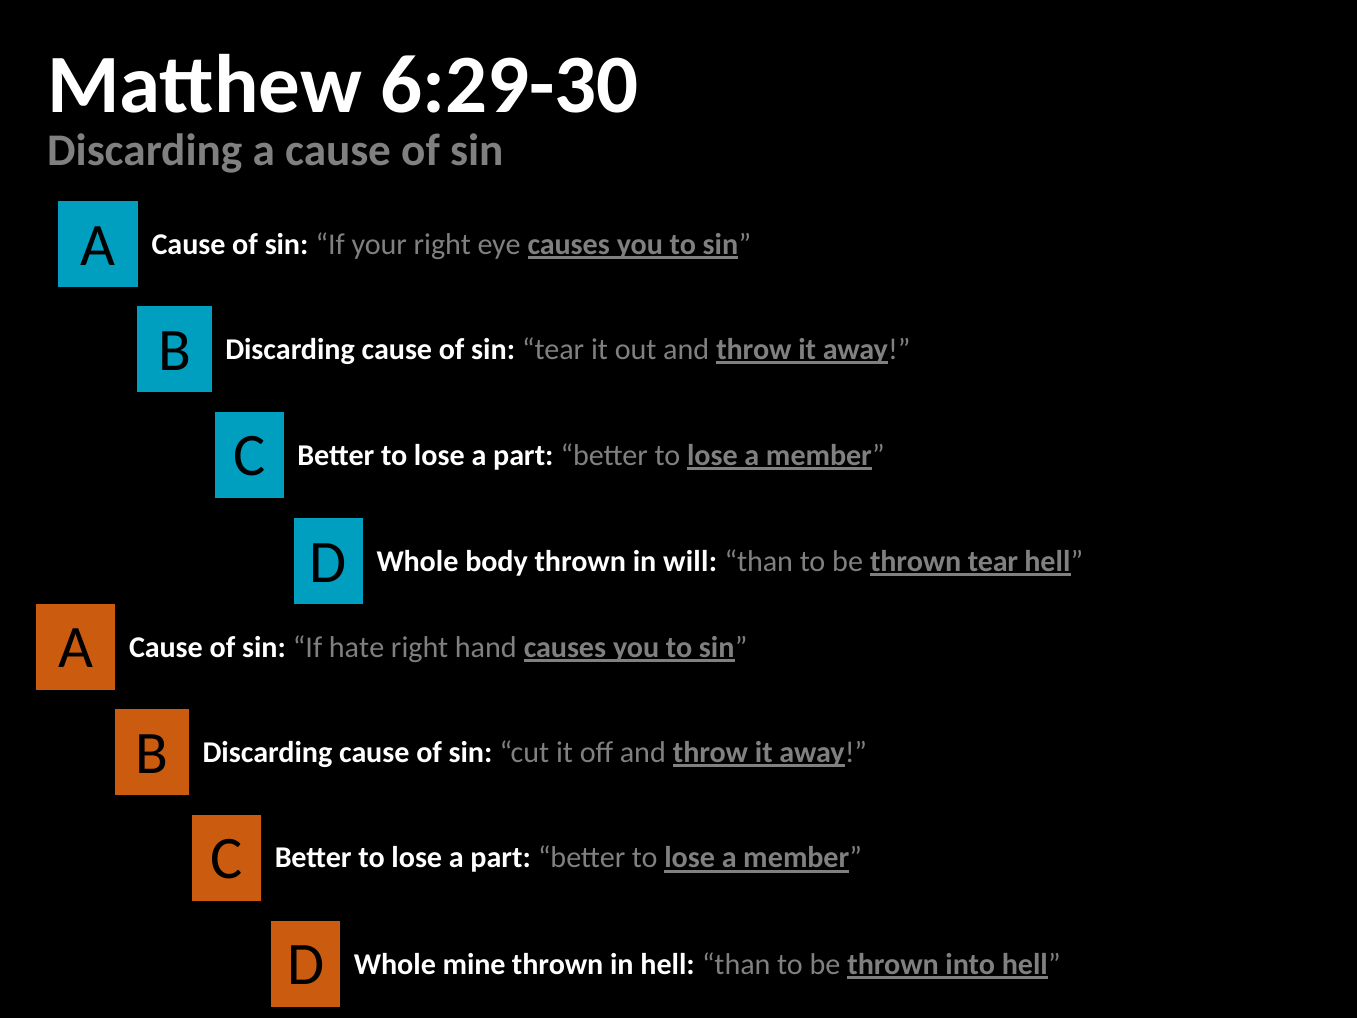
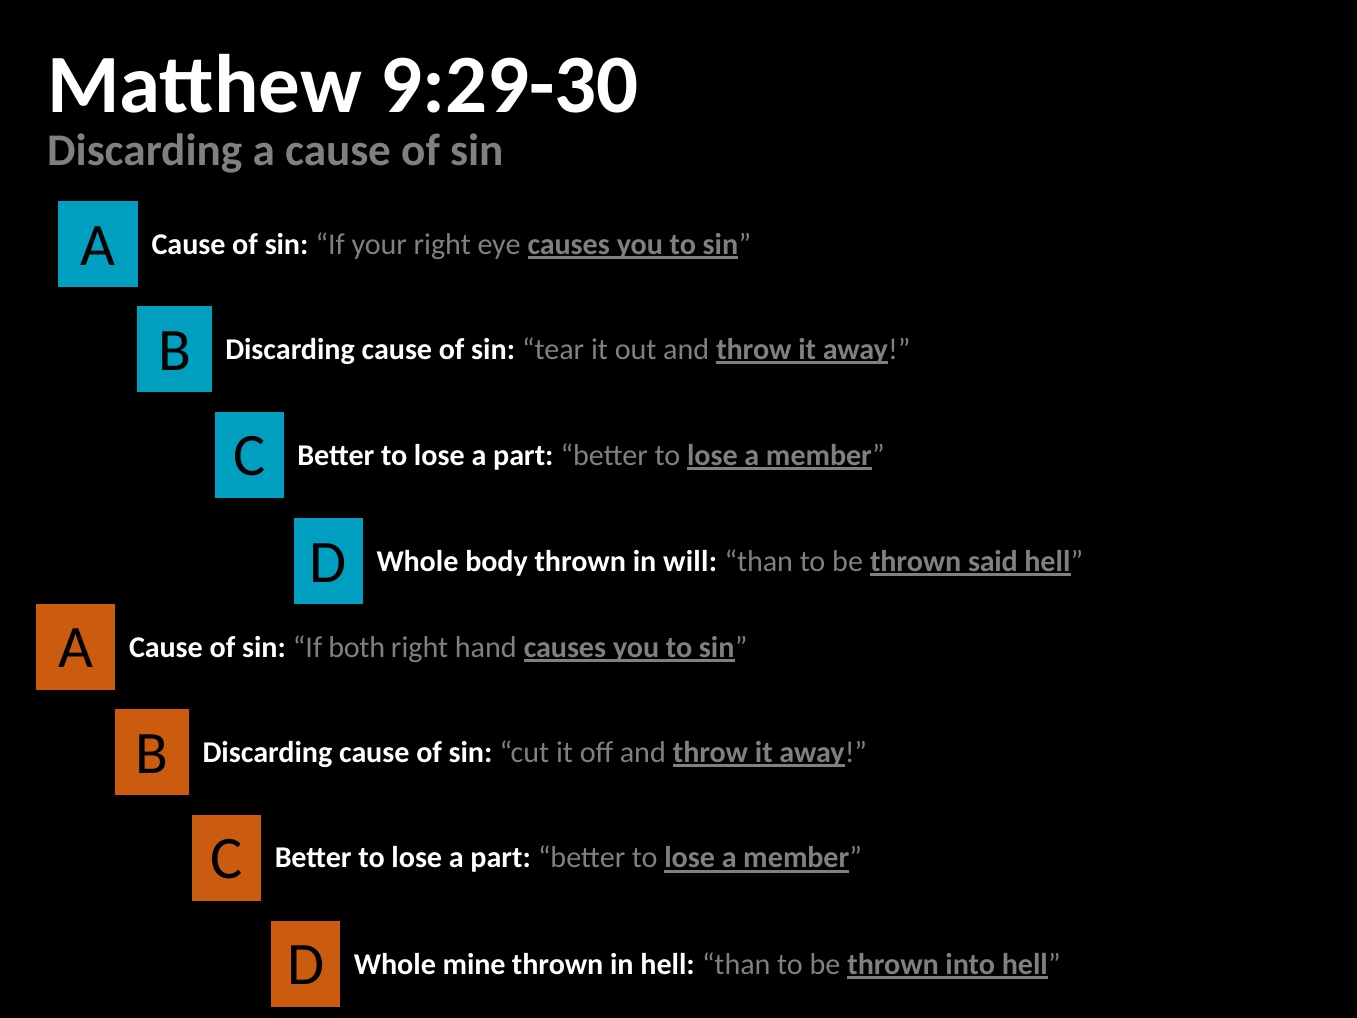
6:29-30: 6:29-30 -> 9:29-30 (510, 85)
thrown tear: tear -> said (993, 561)
hate: hate -> both (357, 647)
